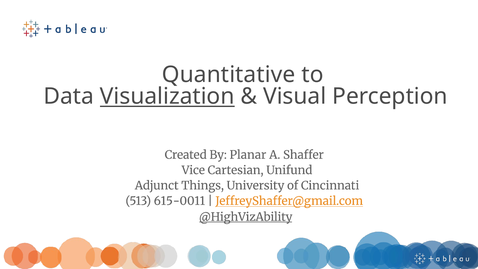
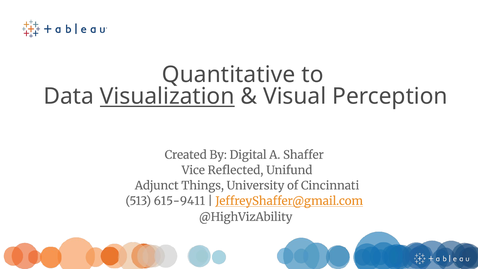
Planar: Planar -> Digital (248, 155)
Cartesian: Cartesian -> Reflected (235, 170)
615-0011: 615-0011 -> 615-9411 (179, 201)
@HighVizAbility underline: present -> none (246, 217)
